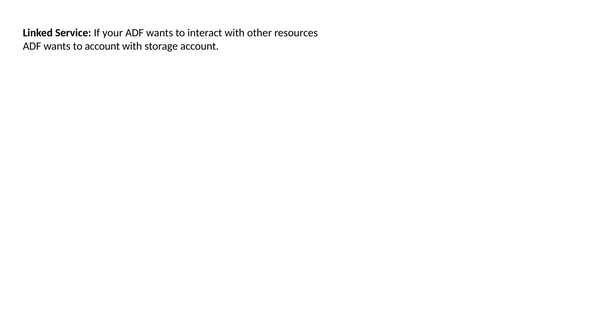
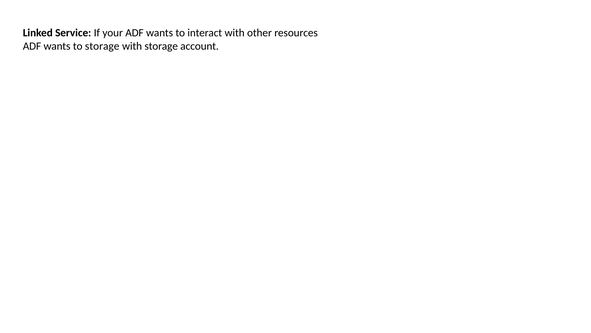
to account: account -> storage (102, 46)
